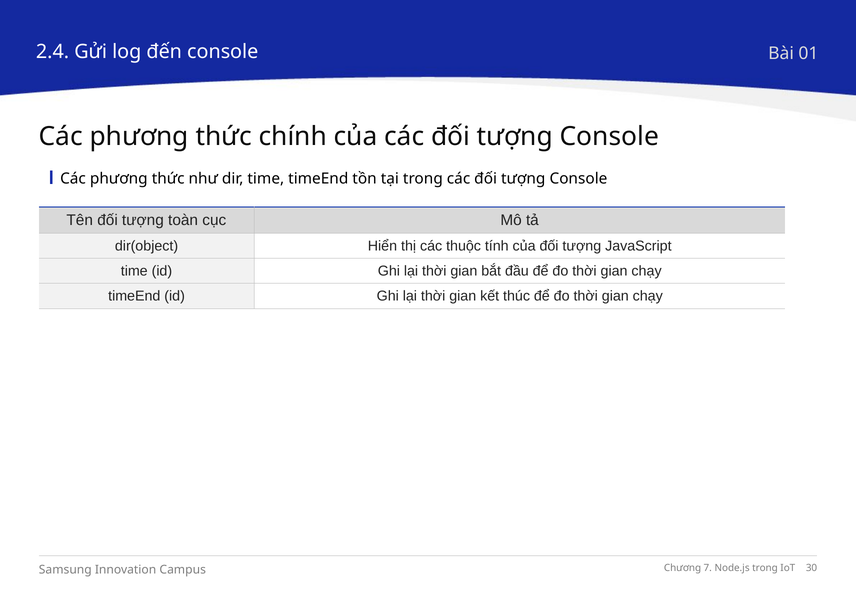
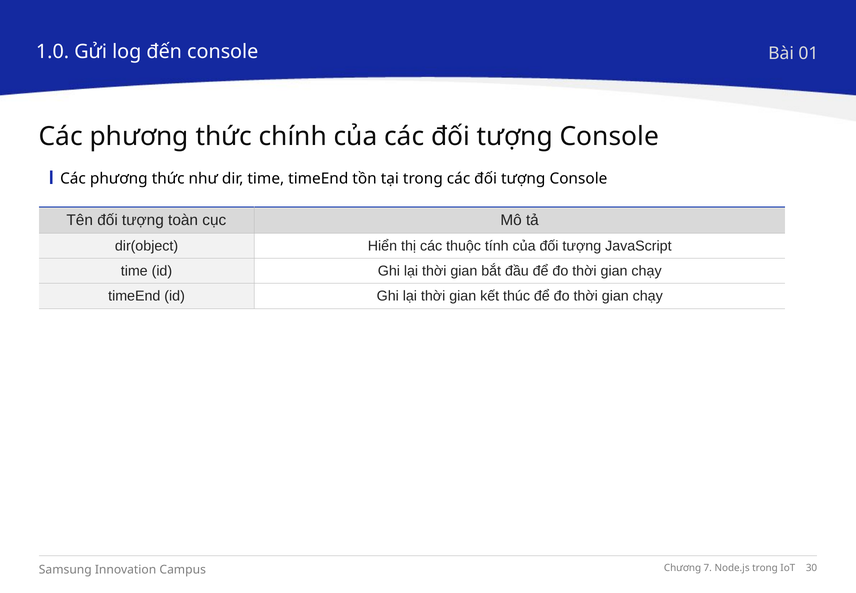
2.4: 2.4 -> 1.0 (53, 52)
